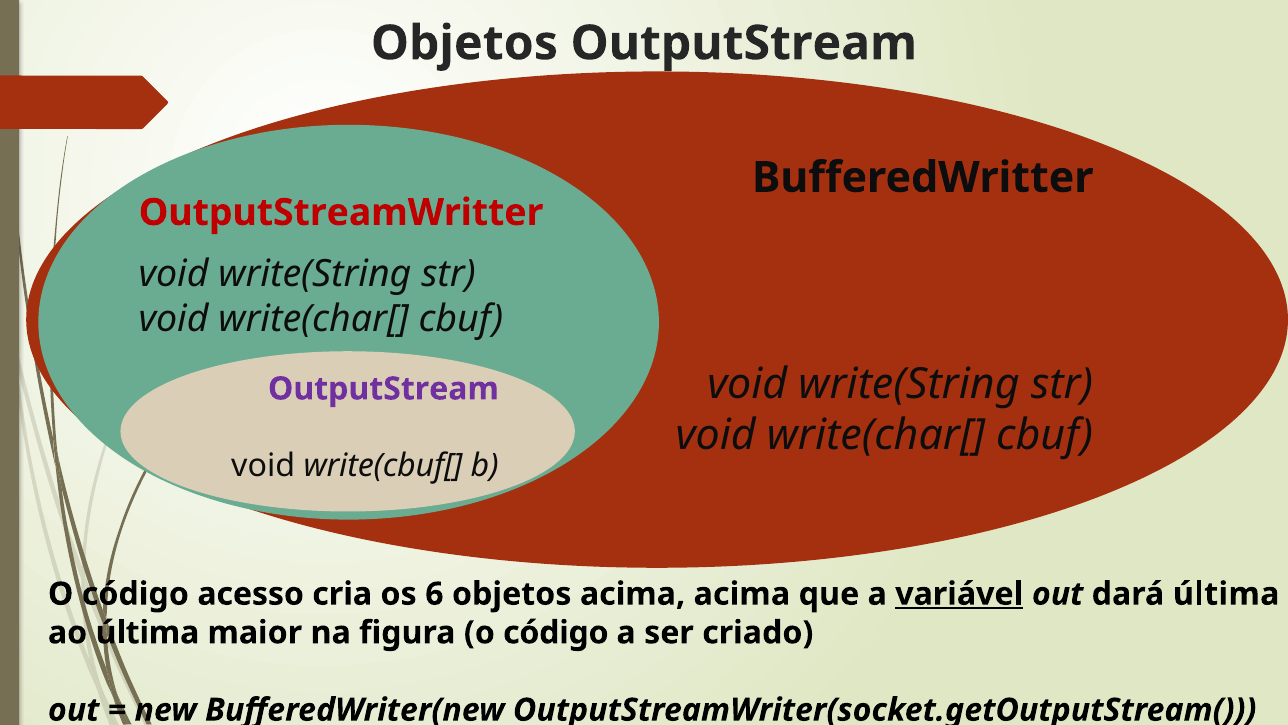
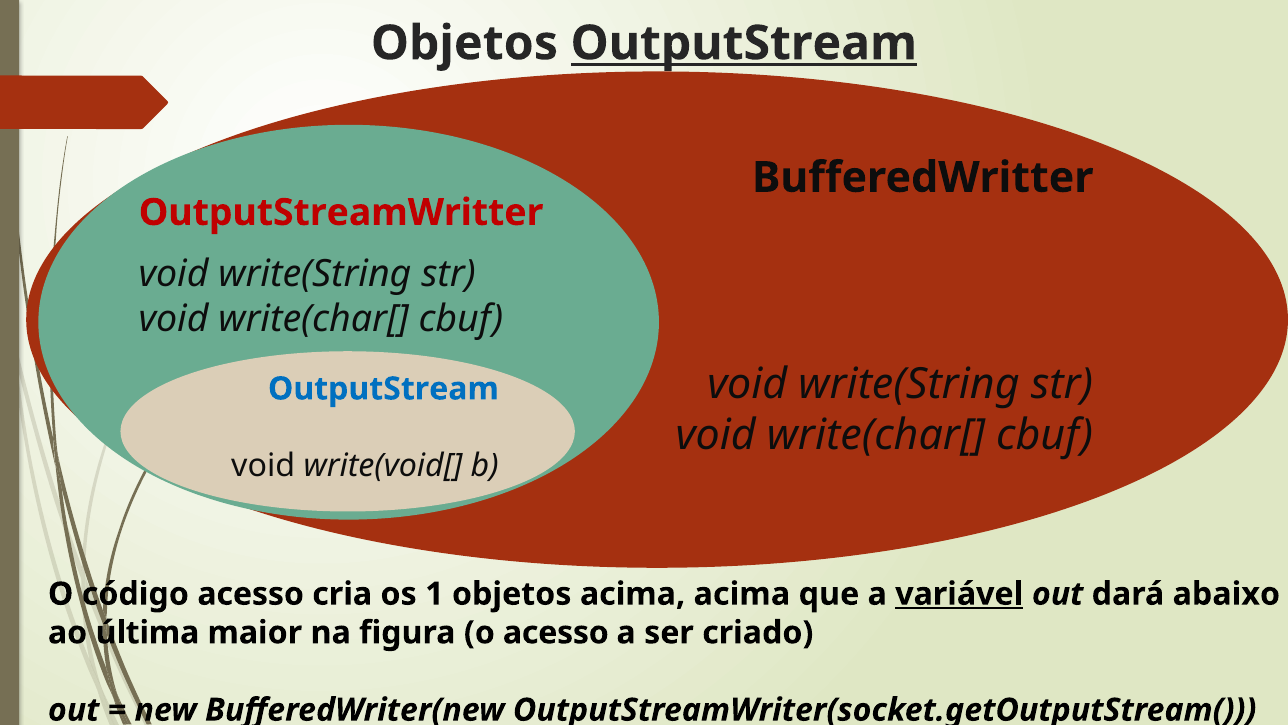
OutputStream underline: none -> present (744, 43)
OutputStream colour: purple -> blue (383, 389)
write(cbuf[: write(cbuf[ -> write(void[ (383, 466)
6: 6 -> 1 (434, 594)
dará última: última -> abaixo (1226, 594)
figura o código: código -> acesso (556, 632)
